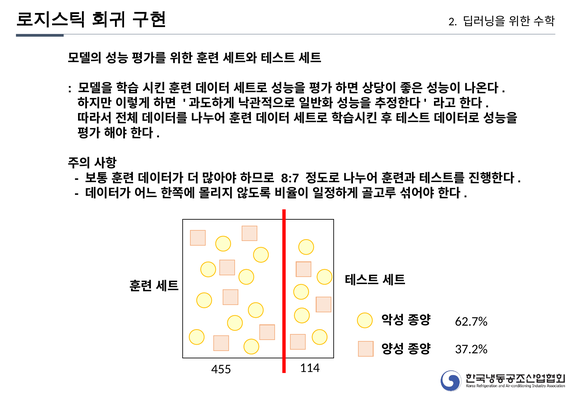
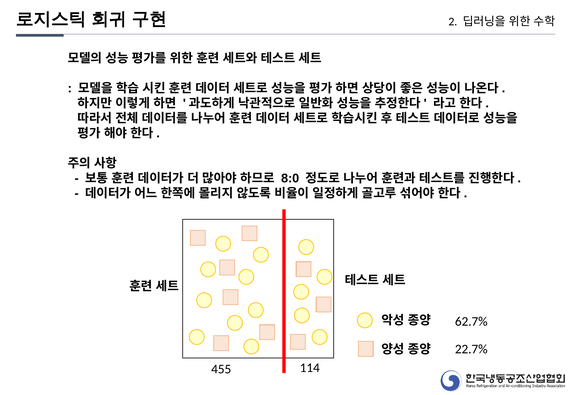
8:7: 8:7 -> 8:0 (290, 179)
37.2%: 37.2% -> 22.7% (471, 349)
